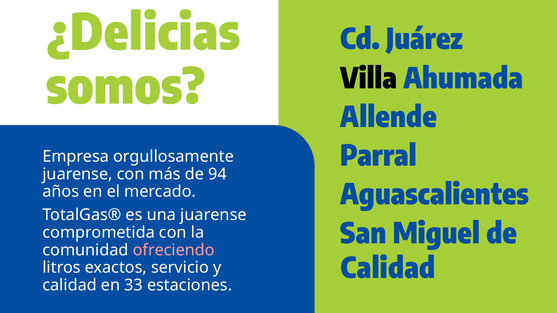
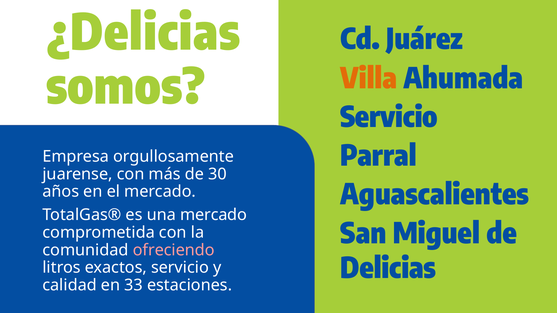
Villa colour: black -> orange (369, 79)
Allende: Allende -> Servicio (389, 118)
94: 94 -> 30 (217, 174)
una juarense: juarense -> mercado (214, 215)
Calidad: Calidad -> Delicias (388, 269)
